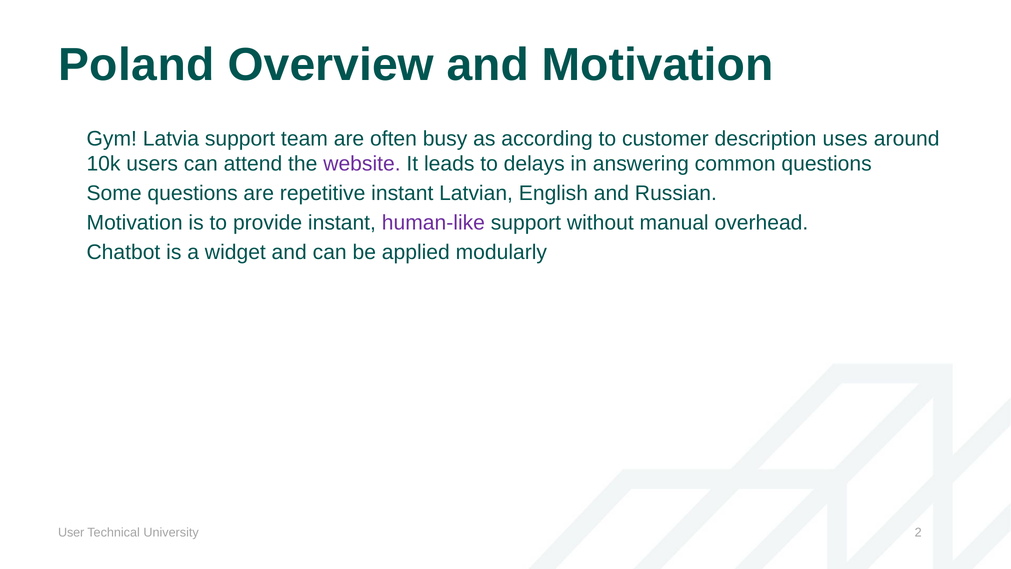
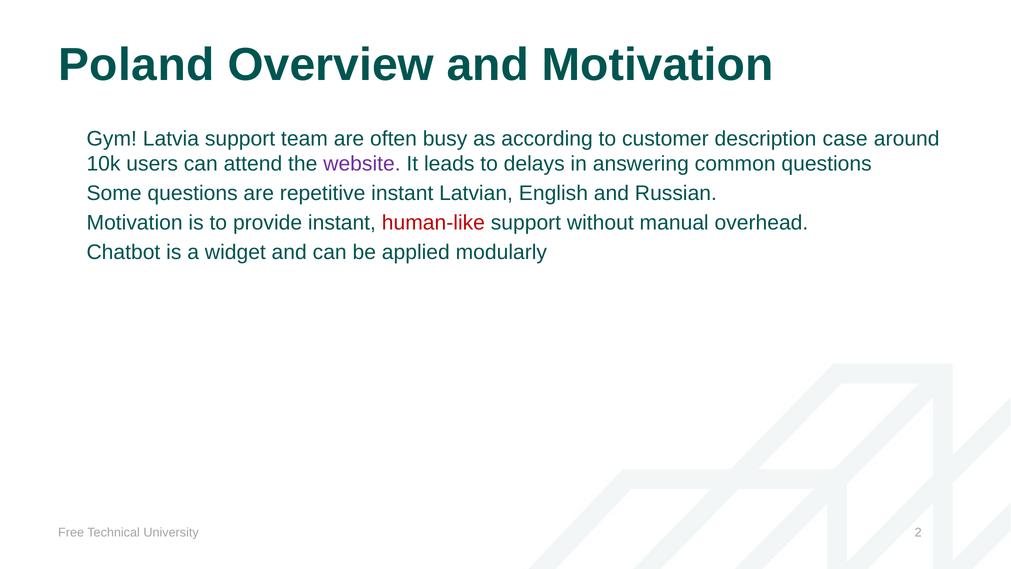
uses: uses -> case (845, 139)
human-like colour: purple -> red (433, 223)
User: User -> Free (71, 532)
